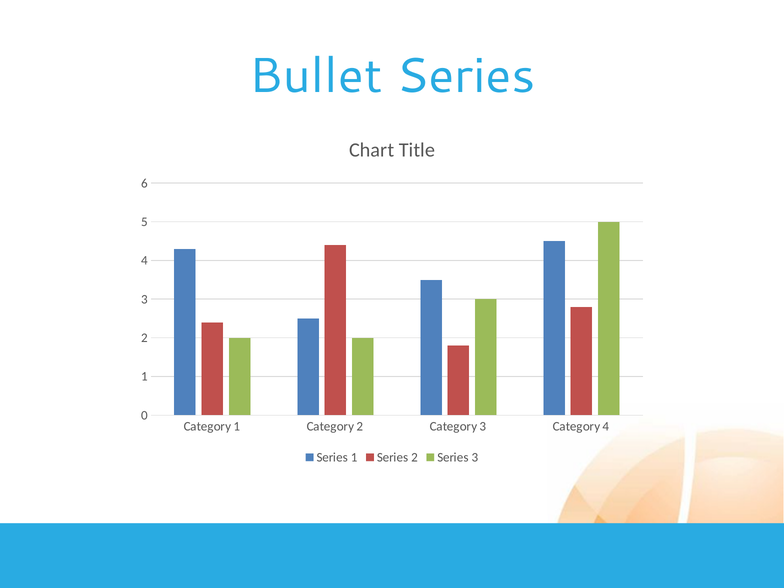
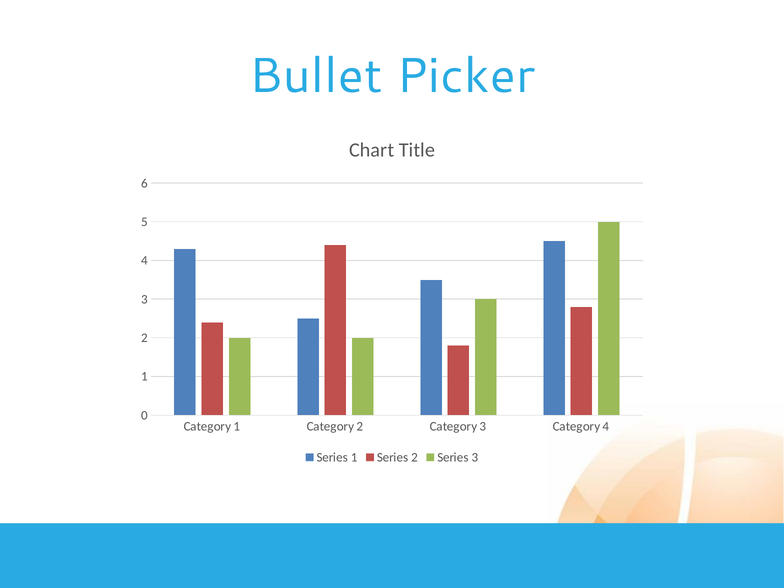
Bullet Series: Series -> Picker (466, 76)
